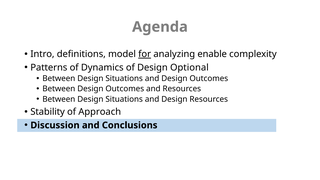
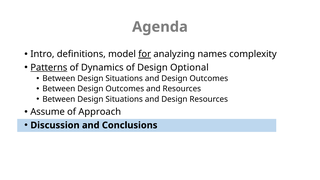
enable: enable -> names (212, 54)
Patterns underline: none -> present (49, 68)
Stability: Stability -> Assume (48, 112)
